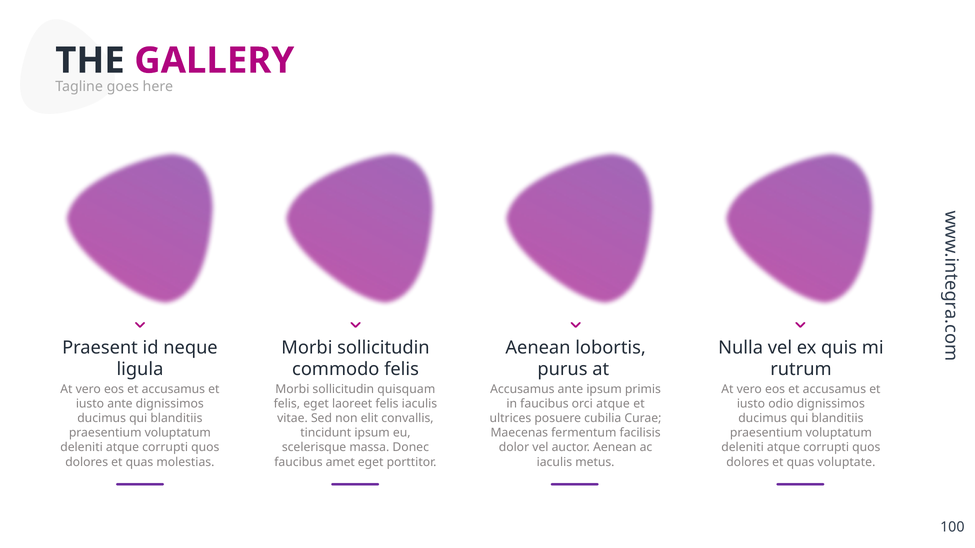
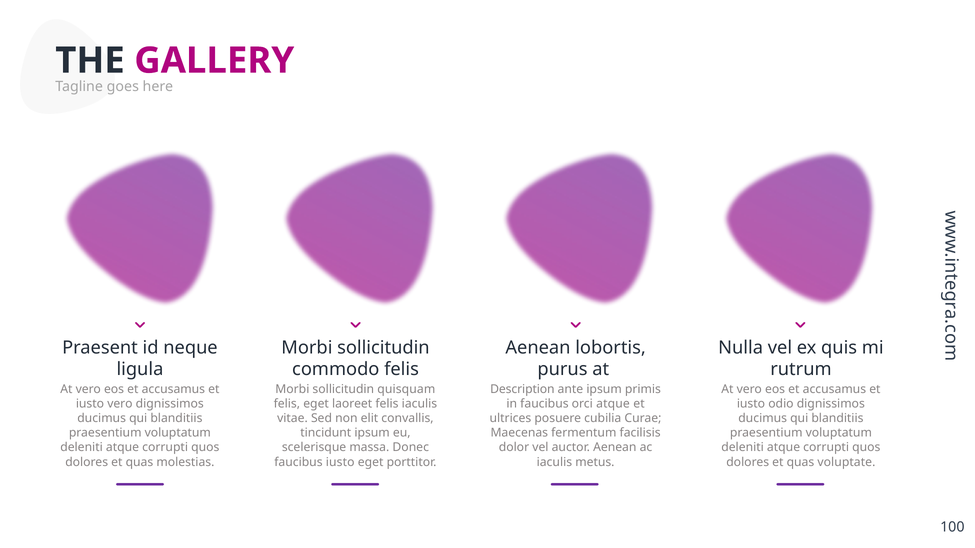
Accusamus: Accusamus -> Description (522, 389)
iusto ante: ante -> vero (120, 404)
faucibus amet: amet -> iusto (340, 462)
